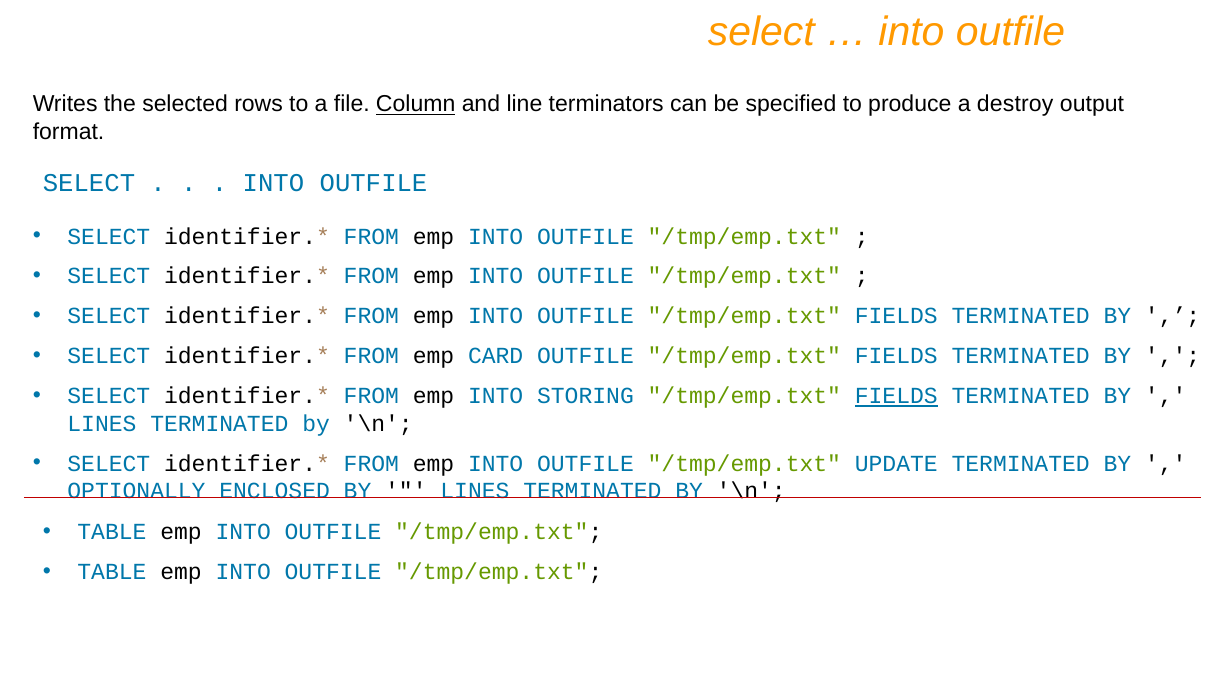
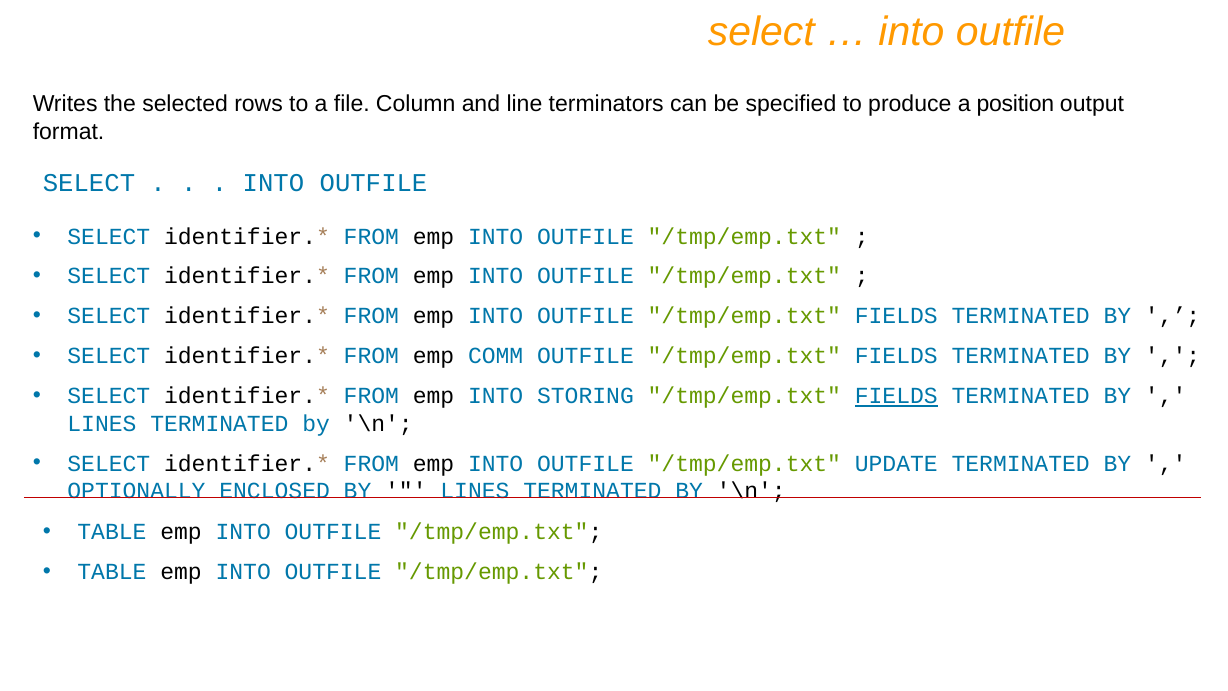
Column underline: present -> none (416, 104)
destroy: destroy -> position (1015, 104)
CARD: CARD -> COMM (496, 356)
